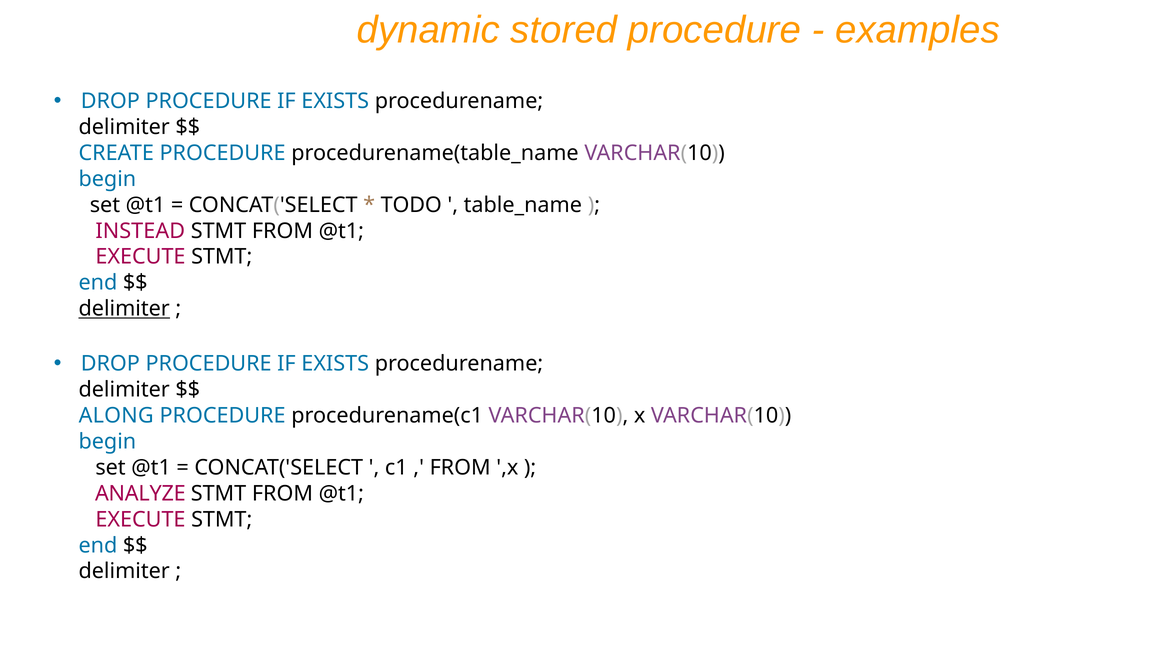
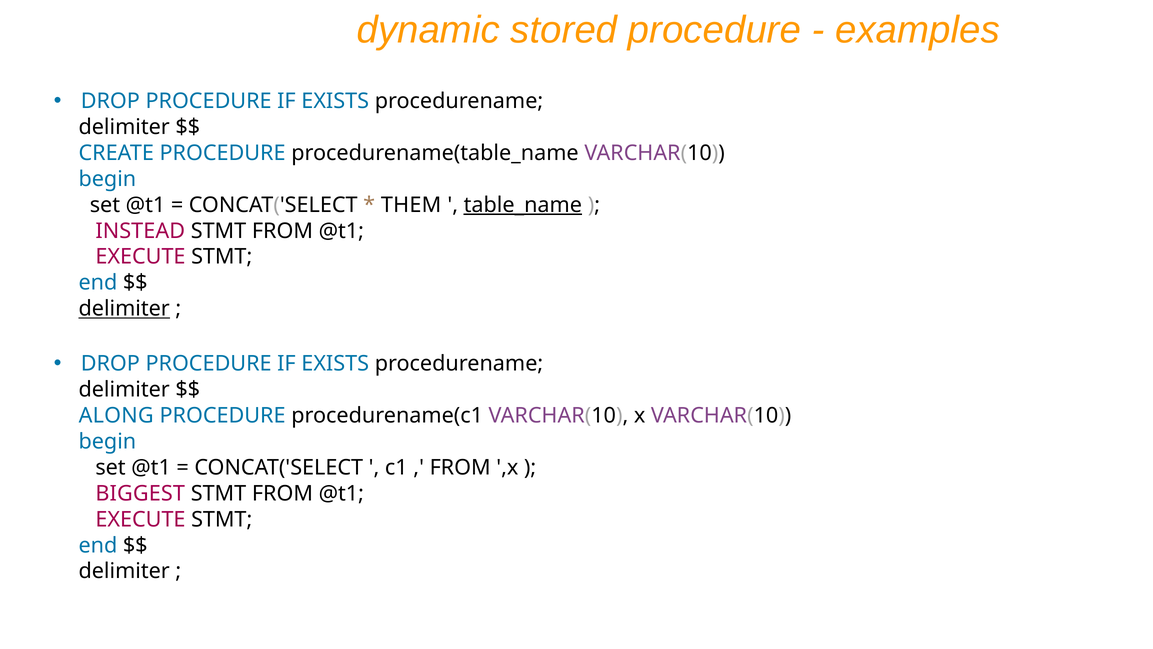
TODO: TODO -> THEM (411, 205)
table_name underline: none -> present (523, 205)
ANALYZE: ANALYZE -> BIGGEST (140, 493)
